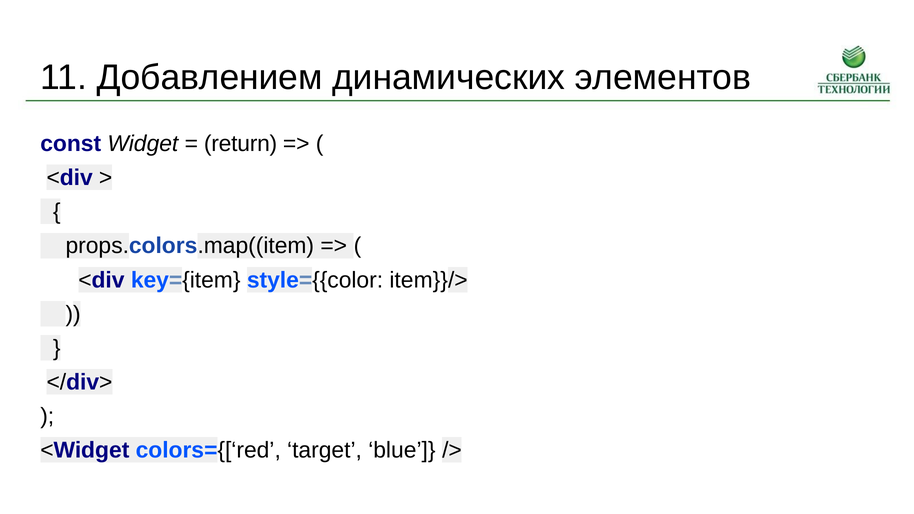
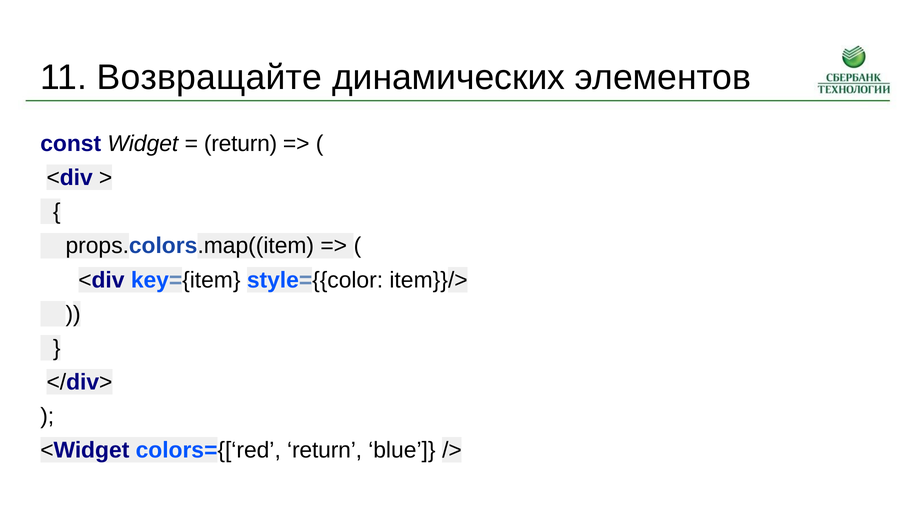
Добавлением: Добавлением -> Возвращайте (209, 77)
colors={[‘red target: target -> return (325, 450)
